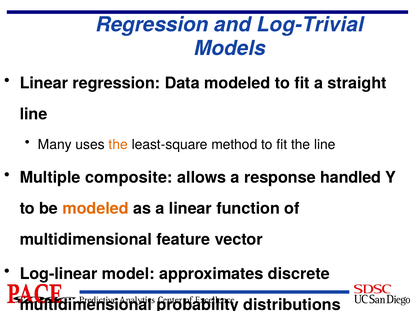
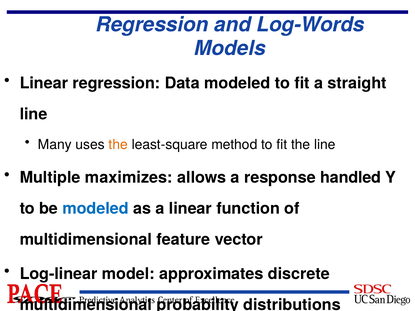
Log-Trivial: Log-Trivial -> Log-Words (311, 25)
composite: composite -> maximizes (129, 178)
modeled colour: orange -> blue (96, 209)
